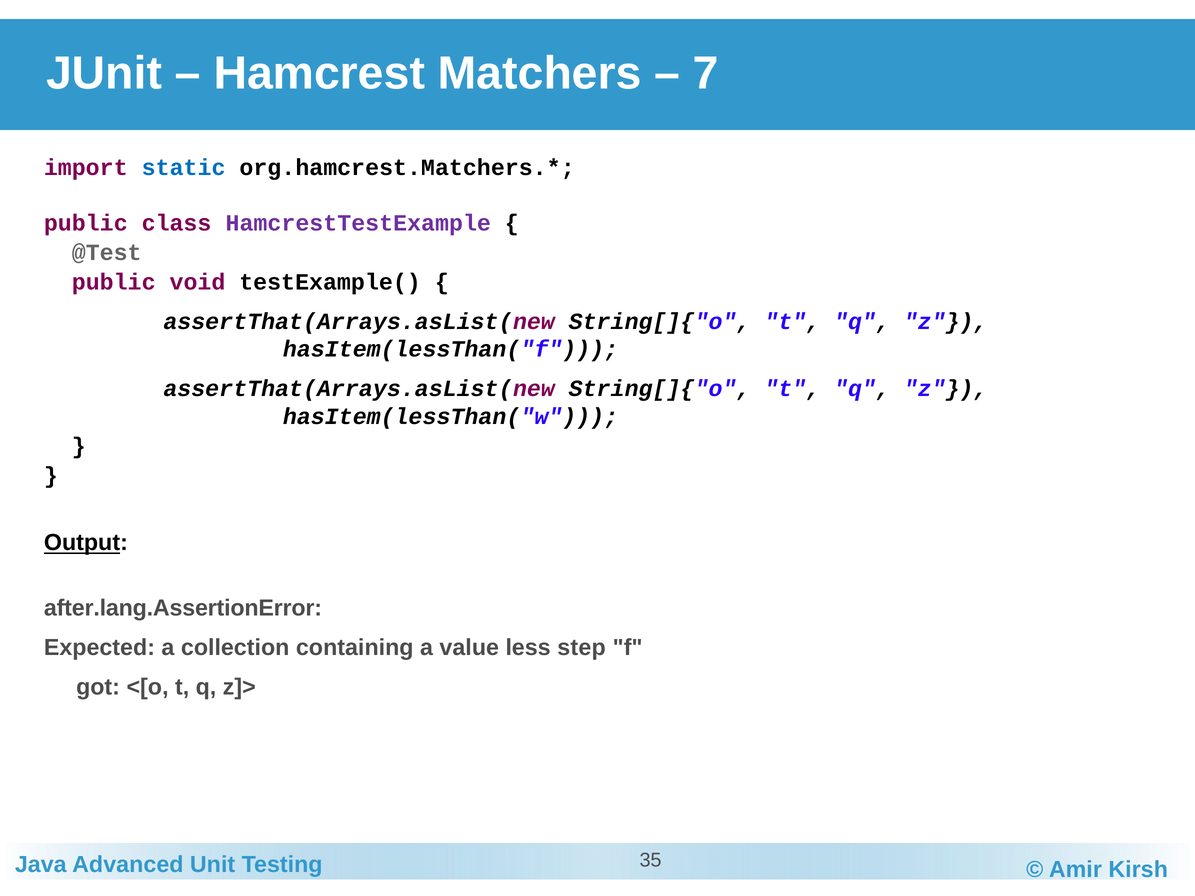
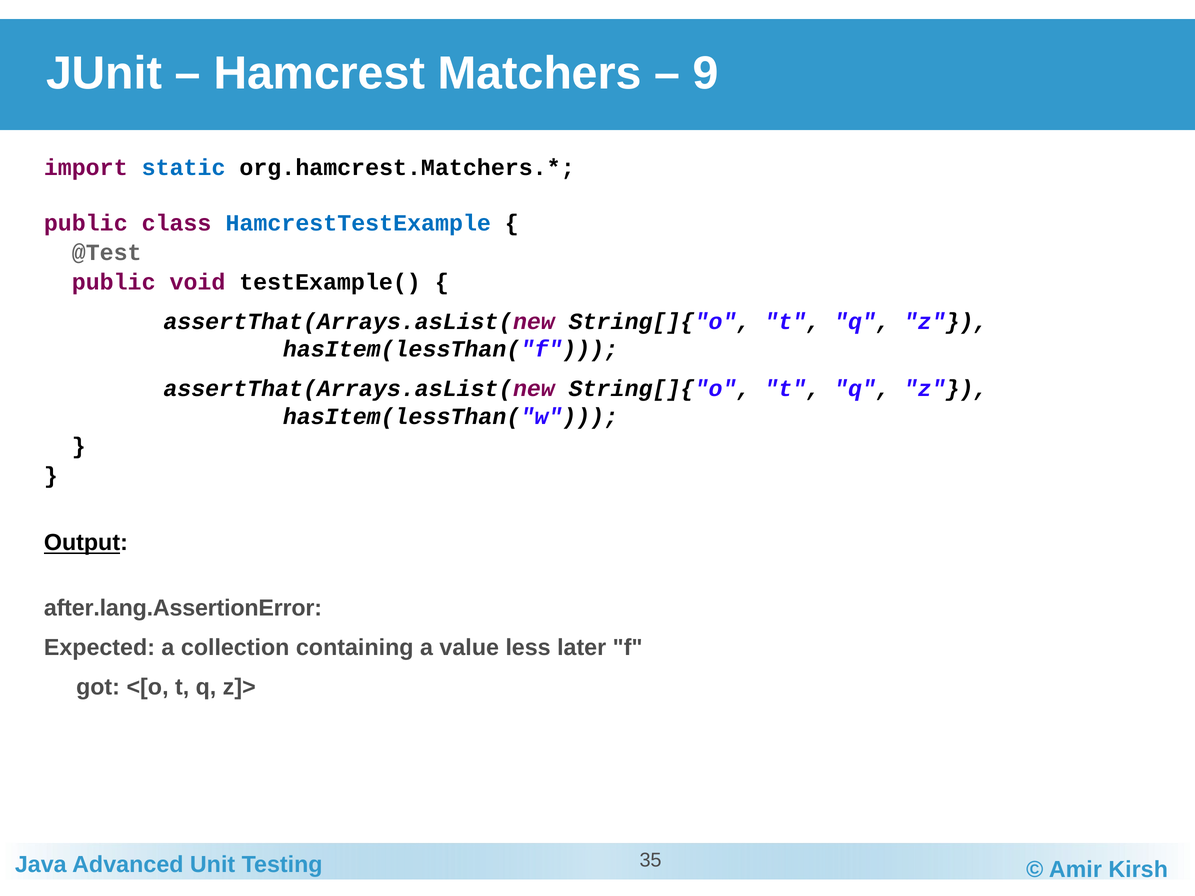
7: 7 -> 9 (706, 73)
HamcrestTestExample colour: purple -> blue (358, 223)
step: step -> later (582, 648)
